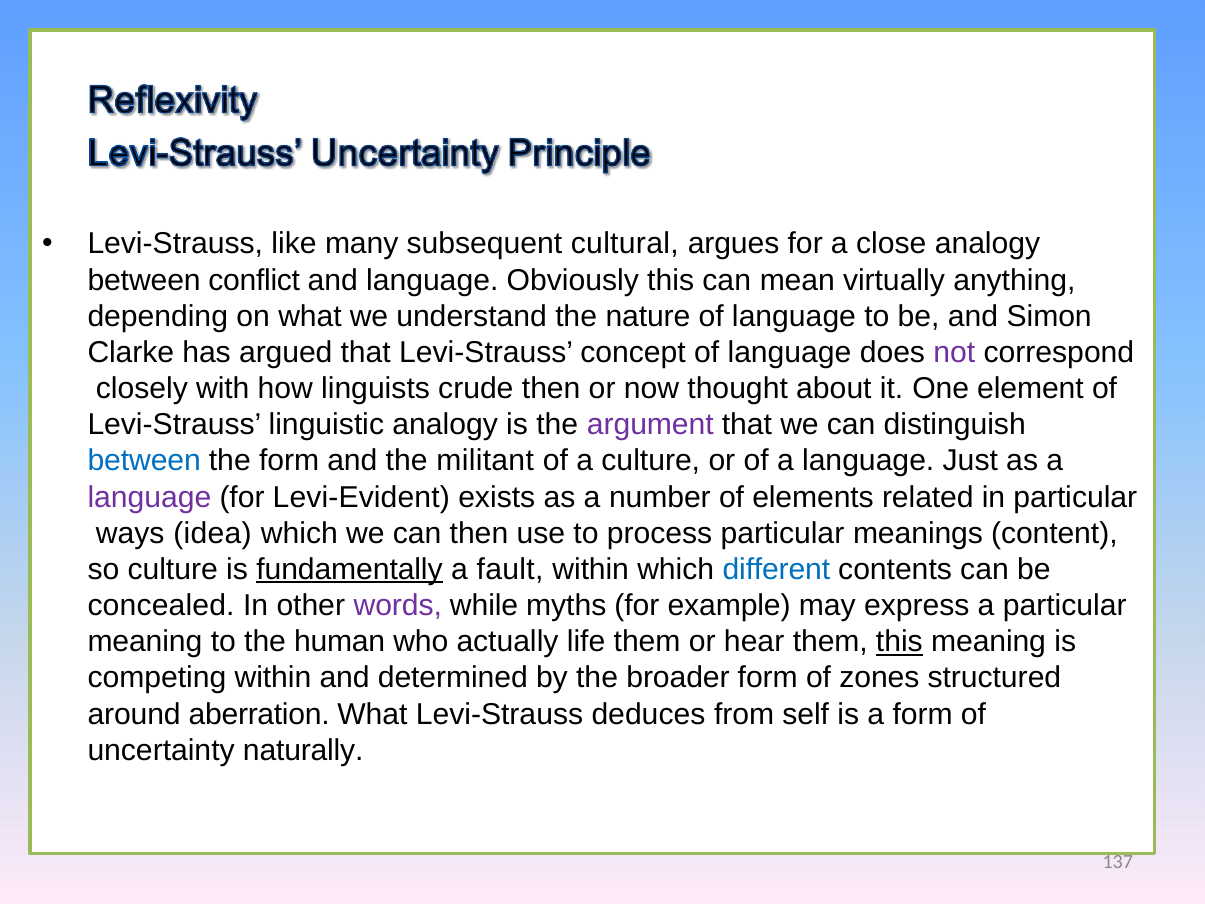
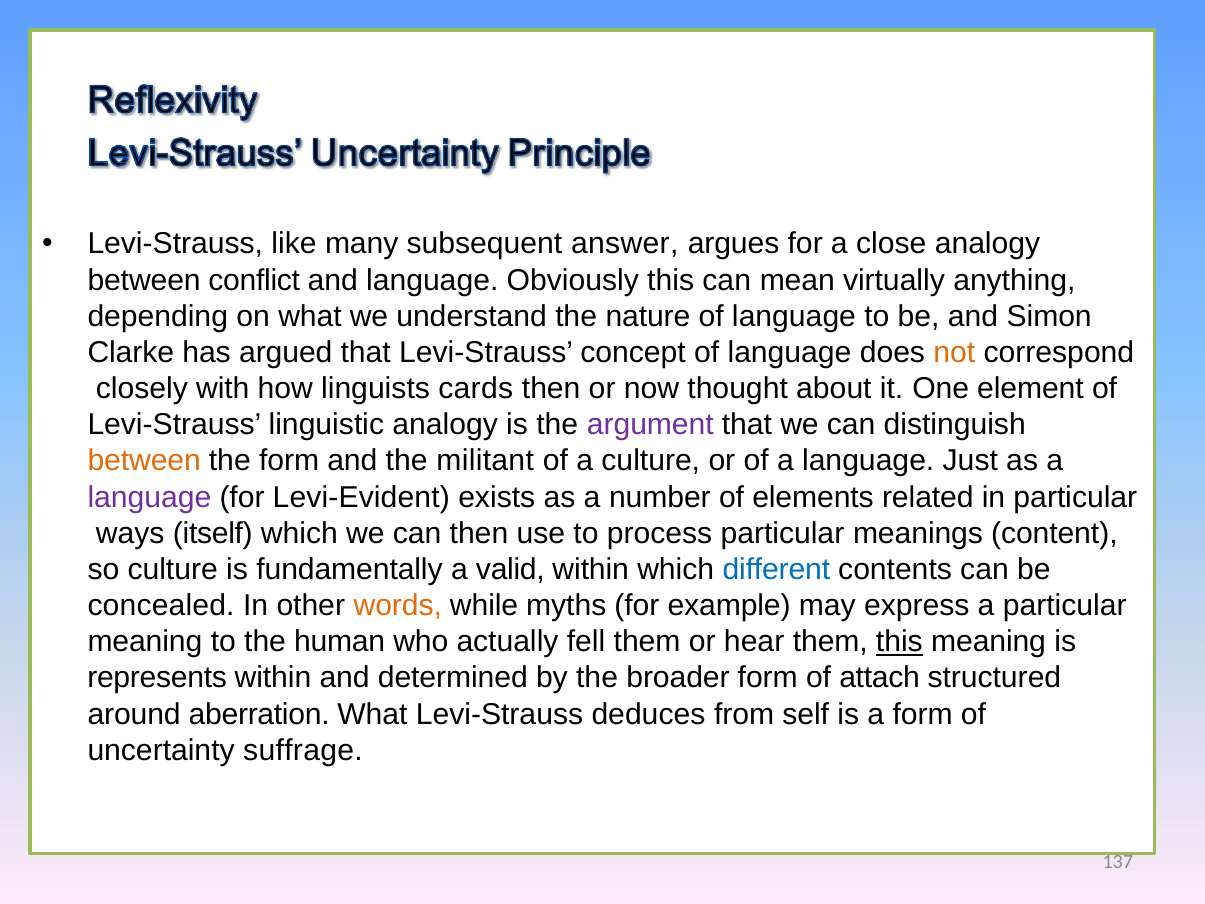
cultural: cultural -> answer (625, 244)
not colour: purple -> orange (954, 352)
crude: crude -> cards (476, 389)
between colour: blue -> orange (144, 461)
idea: idea -> itself (213, 533)
fundamentally underline: present -> none (350, 569)
fault: fault -> valid (510, 569)
words colour: purple -> orange (398, 605)
life: life -> fell (586, 642)
competing: competing -> represents (157, 678)
zones: zones -> attach (880, 678)
naturally: naturally -> suffrage (303, 750)
